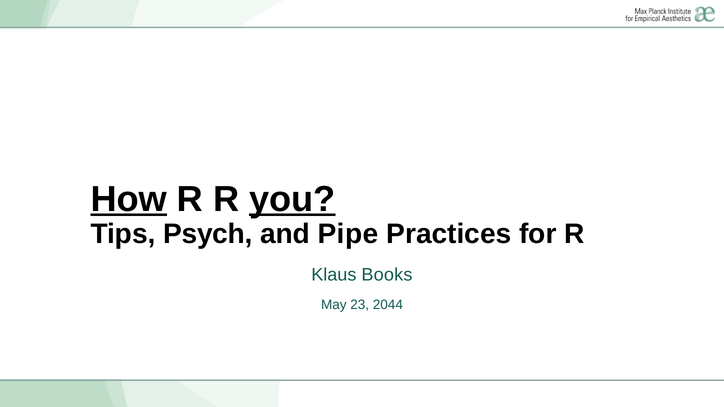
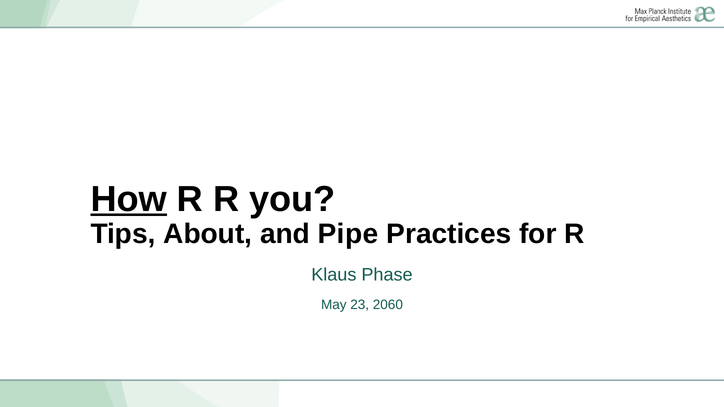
you underline: present -> none (292, 199)
Psych: Psych -> About (208, 234)
Books: Books -> Phase (387, 275)
2044: 2044 -> 2060 (388, 305)
